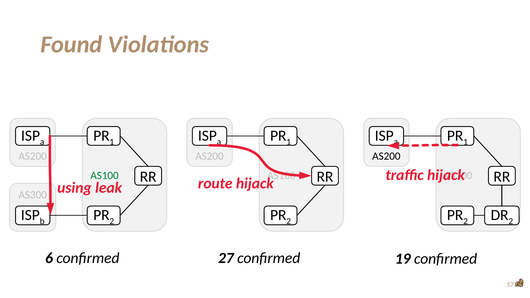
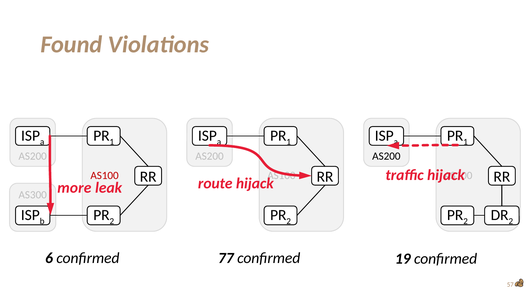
AS100 colour: green -> red (105, 176)
using: using -> more (74, 188)
27: 27 -> 77 (226, 258)
